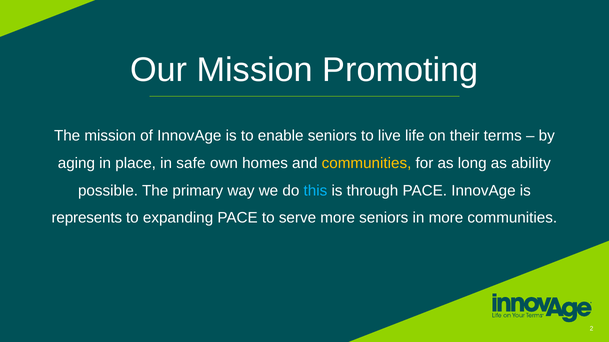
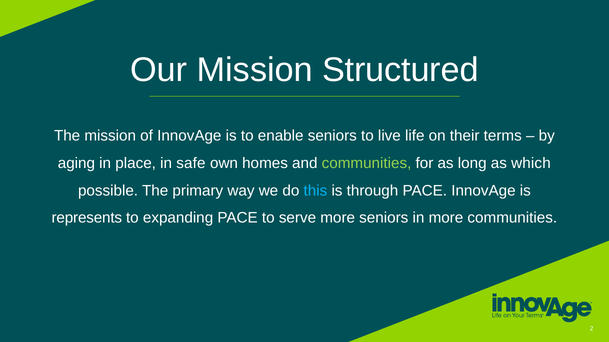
Promoting: Promoting -> Structured (400, 70)
communities colour: yellow -> light green (367, 163)
ability: ability -> which (531, 163)
